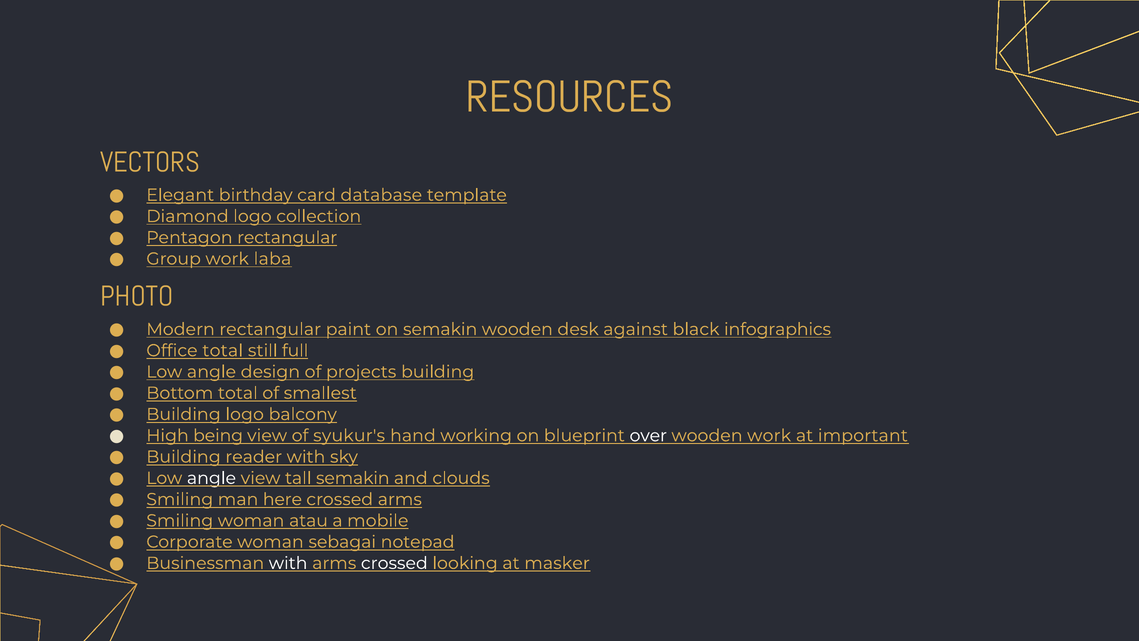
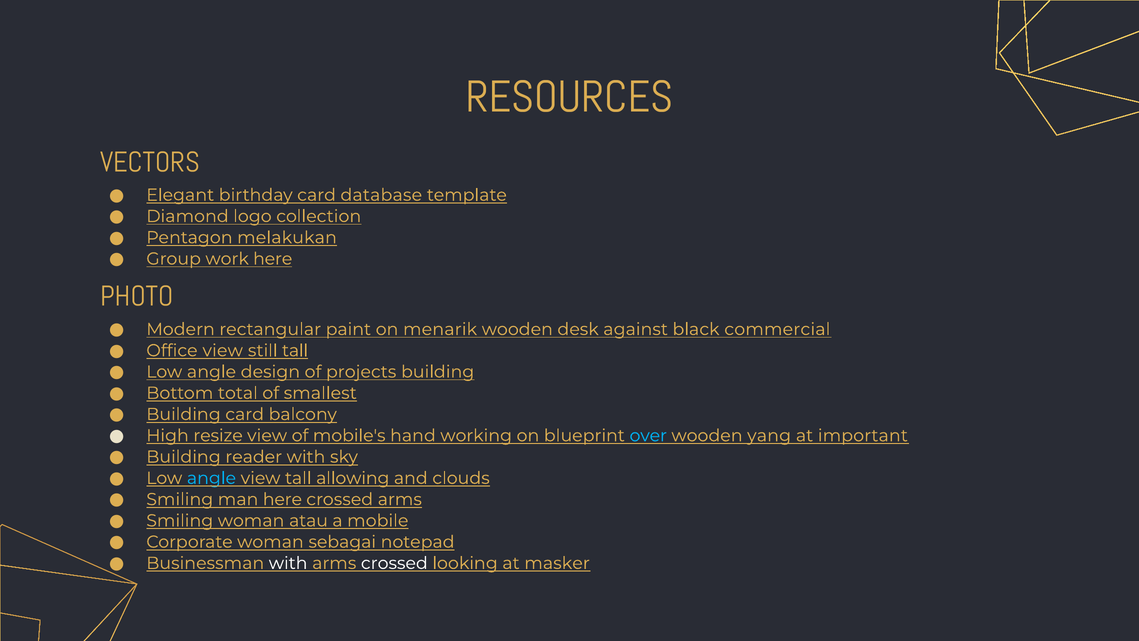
Pentagon rectangular: rectangular -> melakukan (287, 237)
work laba: laba -> here (273, 259)
on semakin: semakin -> menarik (440, 329)
infographics: infographics -> commercial (777, 329)
Office total: total -> view (223, 350)
still full: full -> tall (295, 350)
Building logo: logo -> card (245, 414)
being: being -> resize (218, 435)
syukur's: syukur's -> mobile's (349, 435)
over colour: white -> light blue (648, 435)
wooden work: work -> yang (769, 435)
angle colour: white -> light blue (211, 478)
tall semakin: semakin -> allowing (353, 478)
